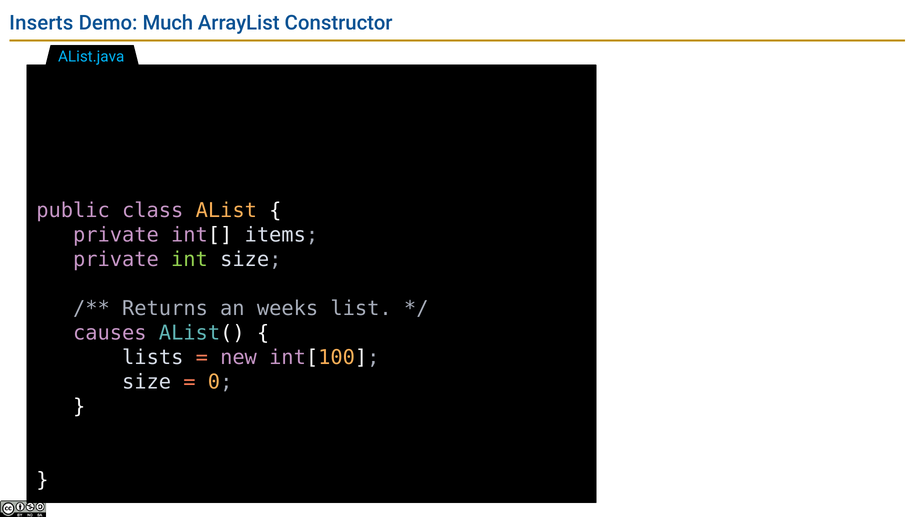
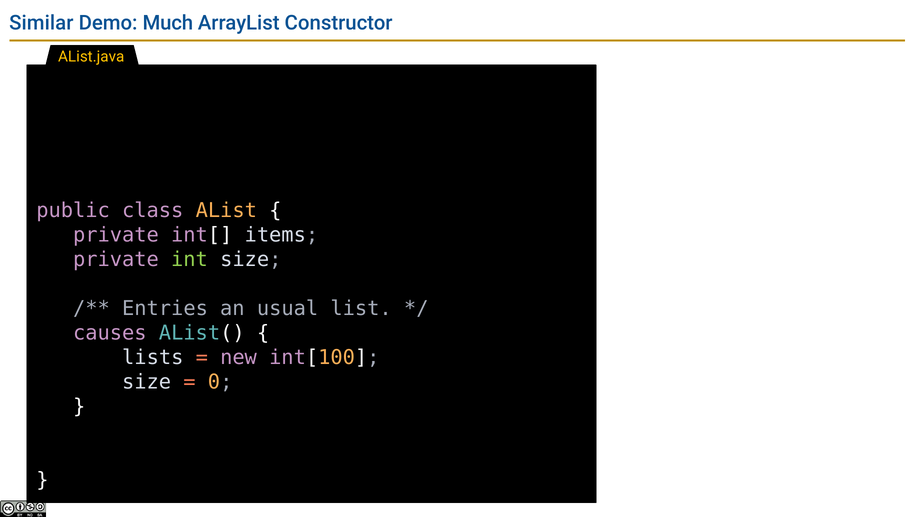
Inserts: Inserts -> Similar (41, 23)
AList.java colour: light blue -> yellow (91, 56)
Returns: Returns -> Entries (165, 308)
weeks: weeks -> usual (288, 308)
